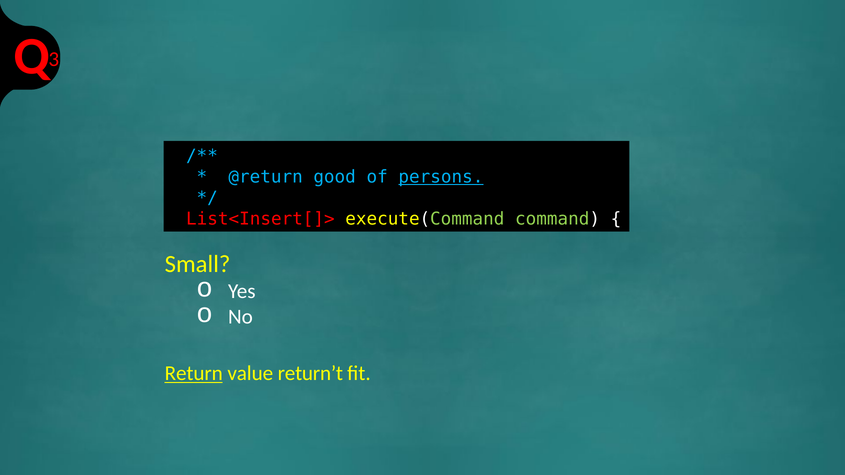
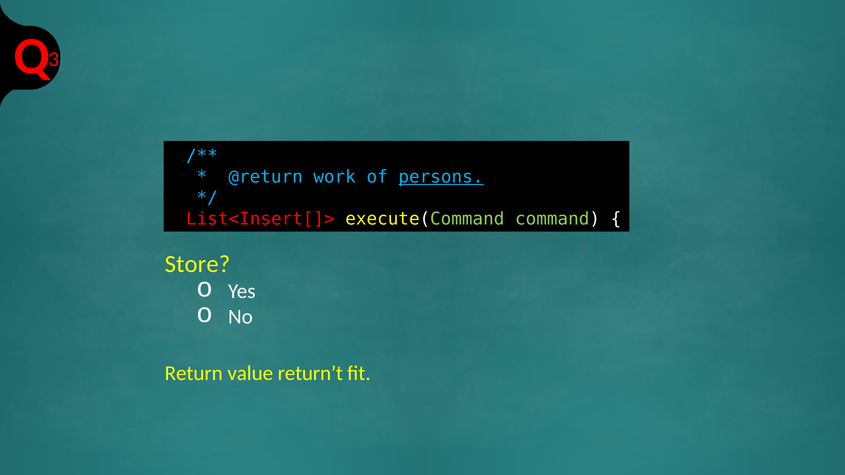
good: good -> work (335, 177)
Small: Small -> Store (197, 264)
Return underline: present -> none (194, 374)
